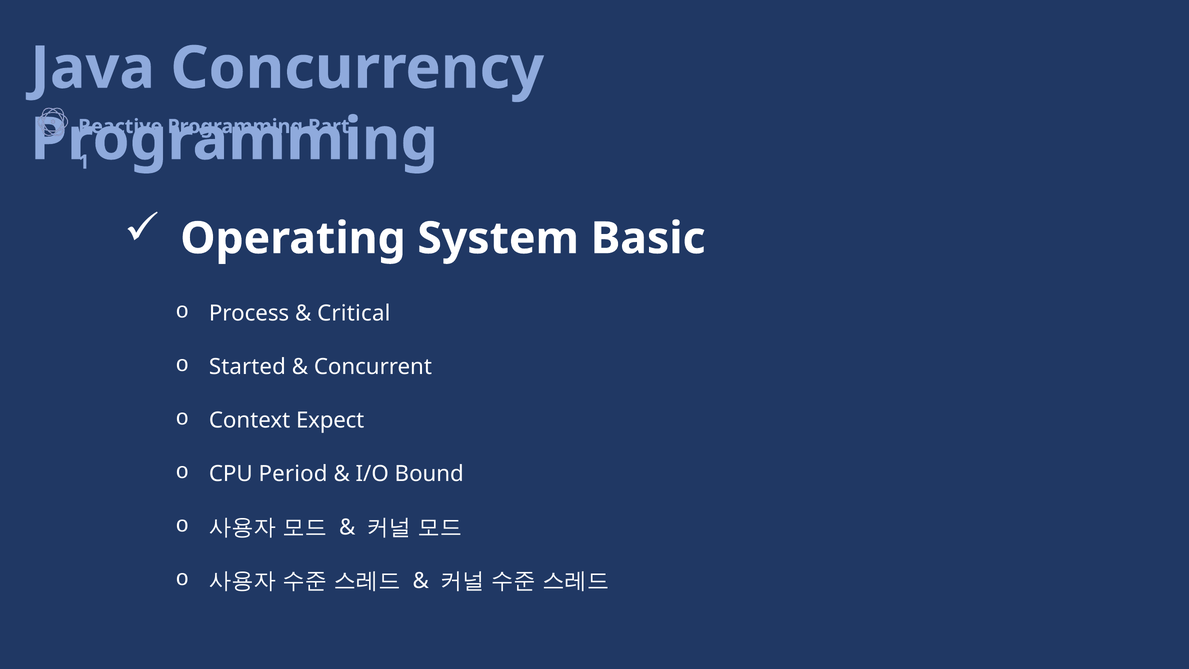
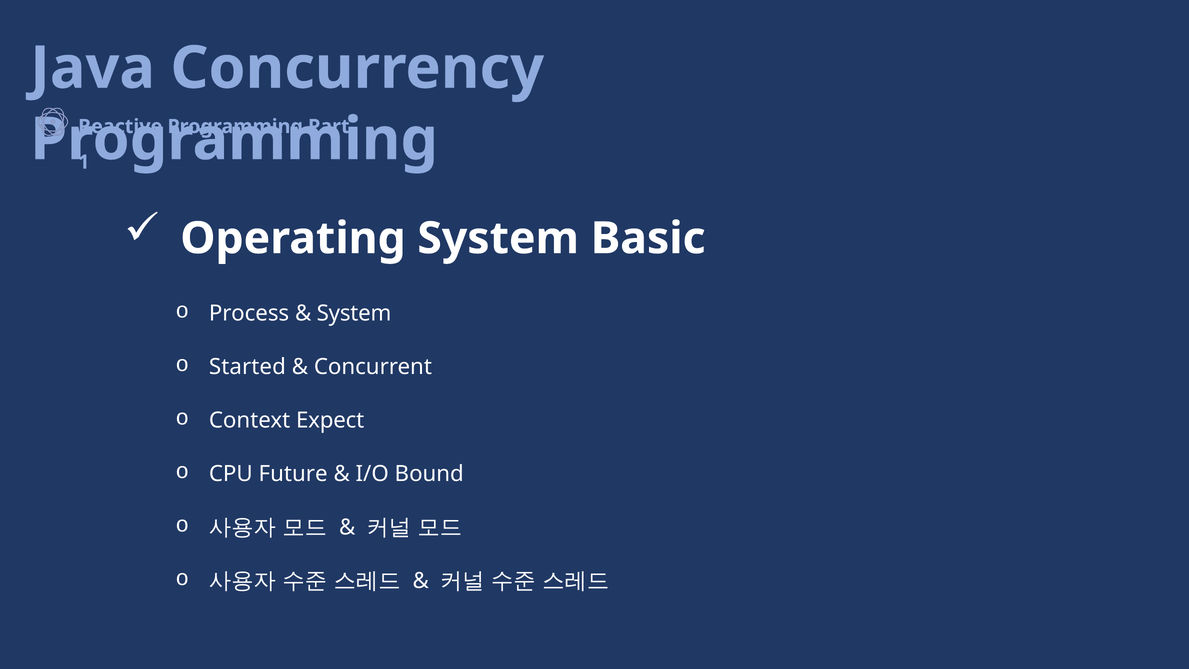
Critical: Critical -> System (354, 313)
Period: Period -> Future (293, 474)
